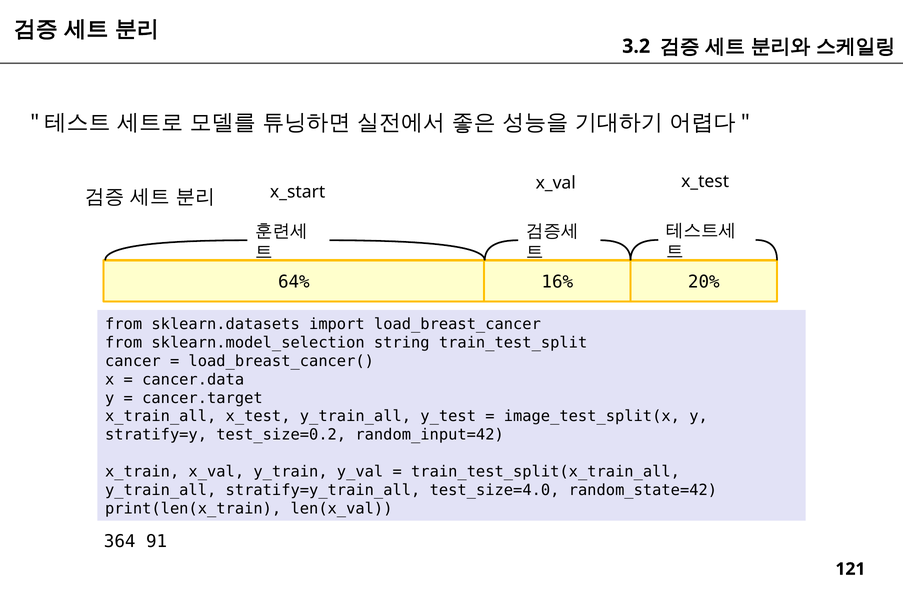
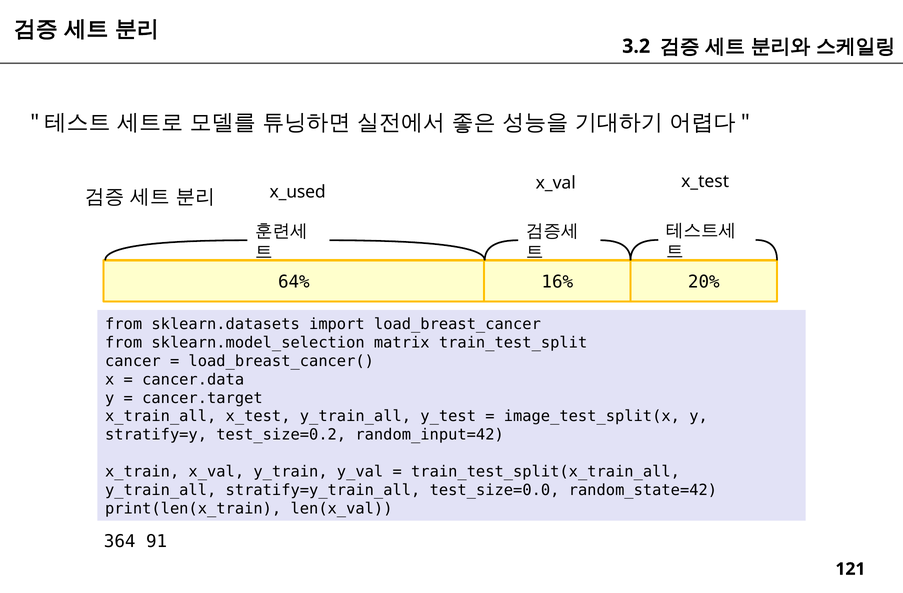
x_start: x_start -> x_used (298, 192)
string: string -> matrix (402, 343)
test_size=4.0: test_size=4.0 -> test_size=0.0 (495, 490)
